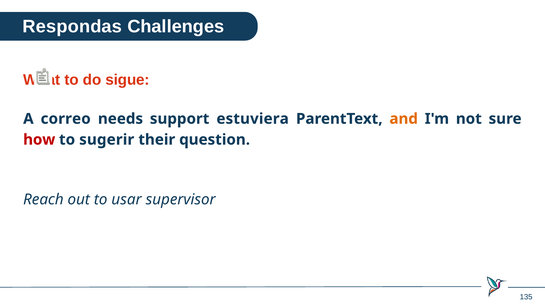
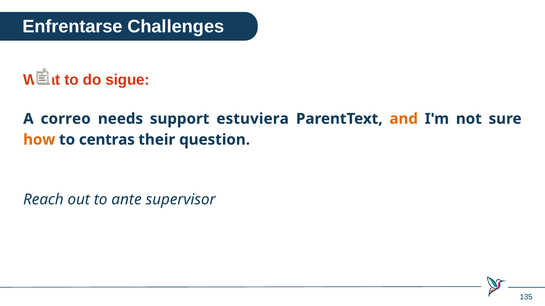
Respondas: Respondas -> Enfrentarse (72, 27)
how colour: red -> orange (39, 140)
sugerir: sugerir -> centras (107, 140)
usar: usar -> ante (127, 200)
